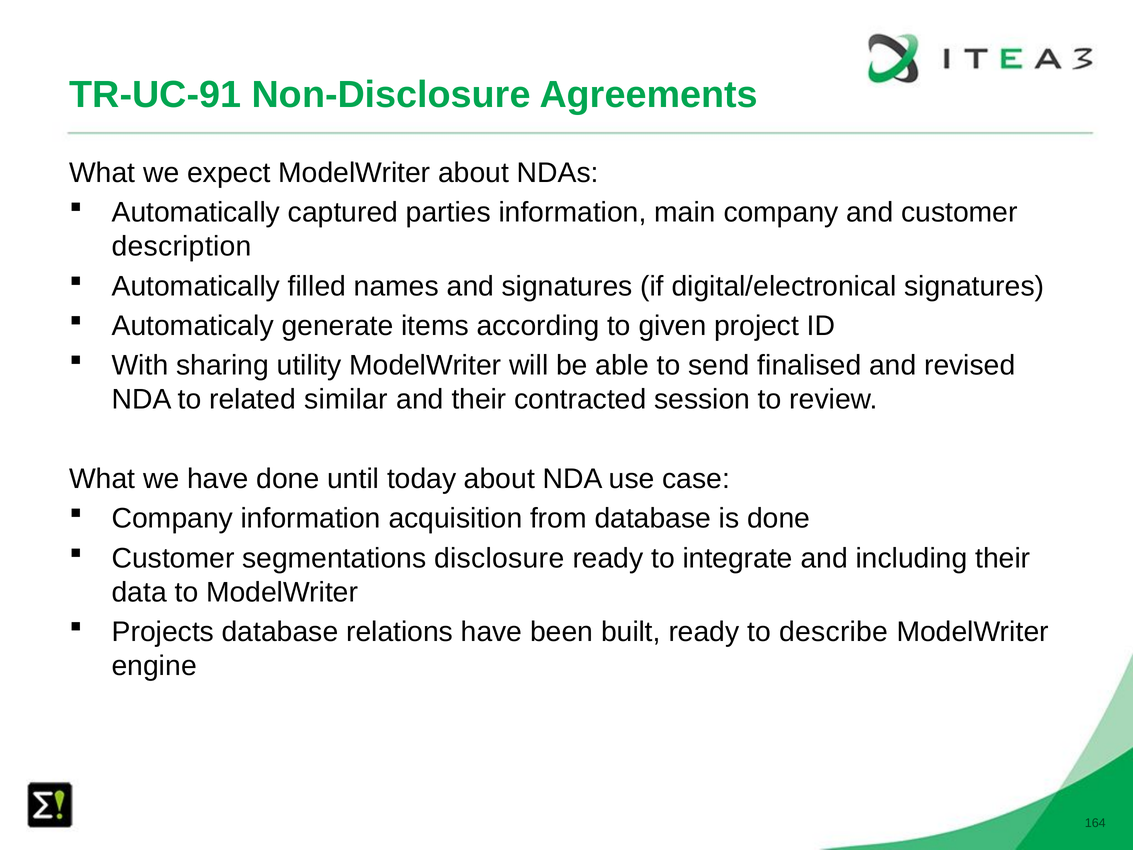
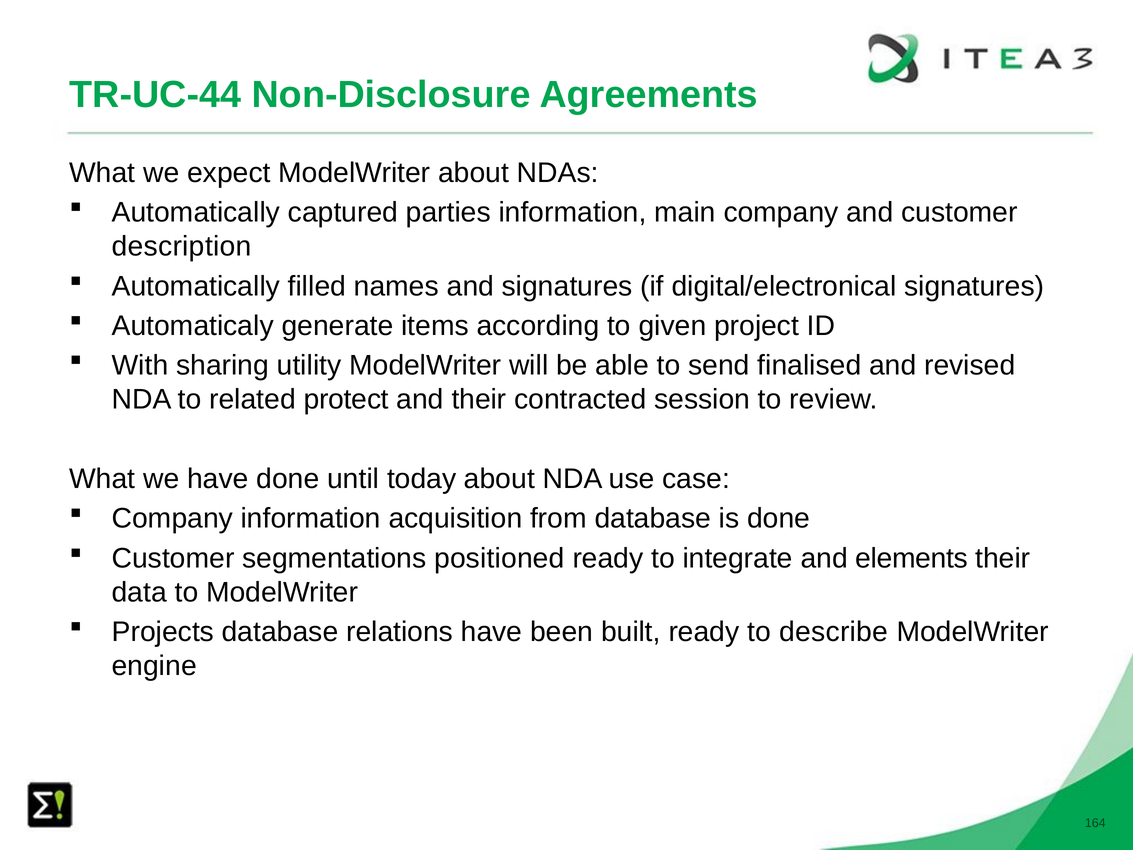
TR-UC-91: TR-UC-91 -> TR-UC-44 (155, 95)
similar: similar -> protect (346, 400)
disclosure: disclosure -> positioned (499, 558)
including: including -> elements (912, 558)
